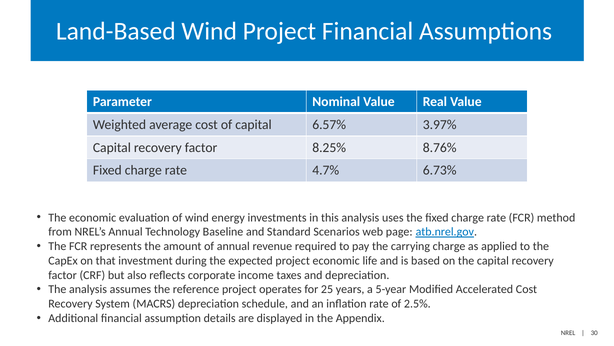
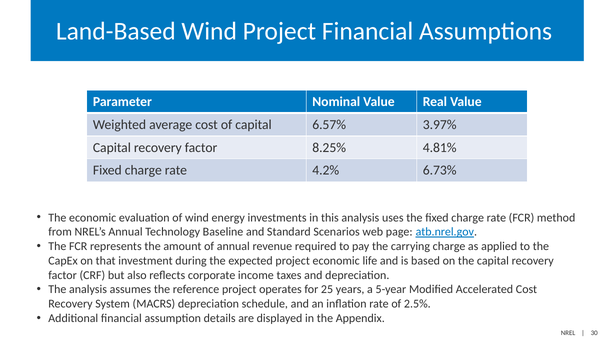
8.76%: 8.76% -> 4.81% (440, 147)
4.7%: 4.7% -> 4.2% (326, 170)
